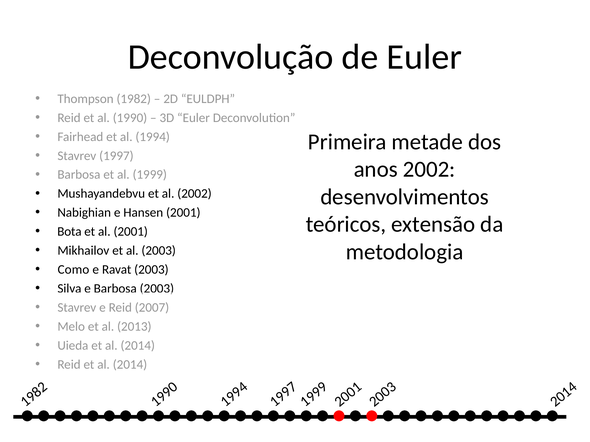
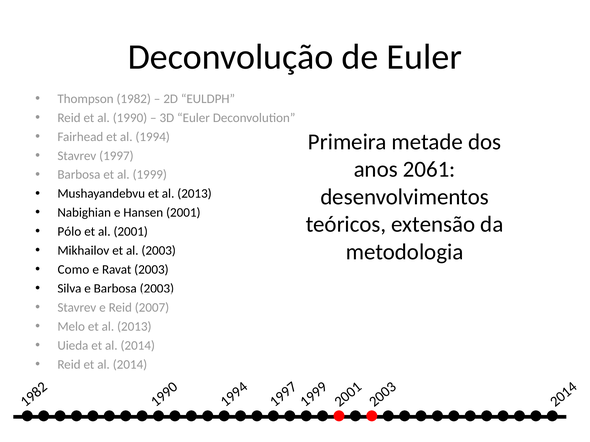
anos 2002: 2002 -> 2061 (429, 169)
Mushayandebvu et al 2002: 2002 -> 2013 (194, 194)
Bota: Bota -> Pólo (69, 232)
